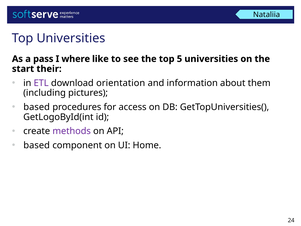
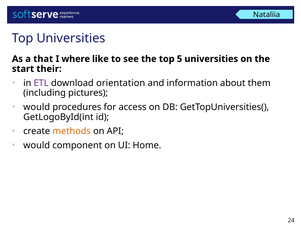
pass: pass -> that (43, 59)
based: based -> would (37, 107)
methods colour: purple -> orange (72, 131)
based: based -> would (37, 145)
